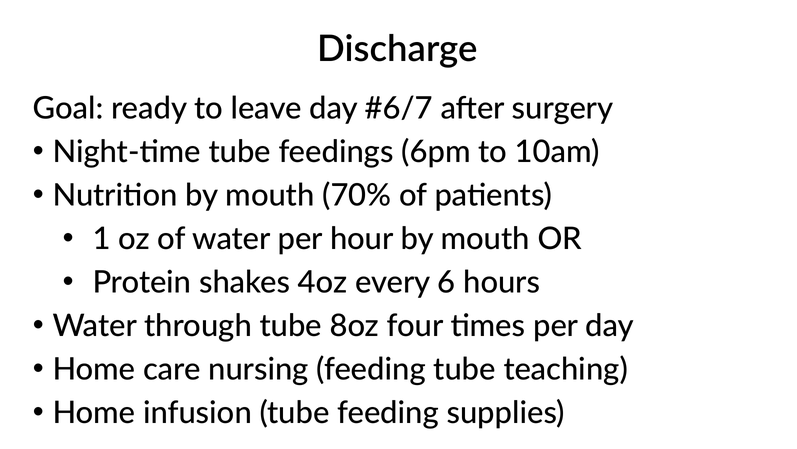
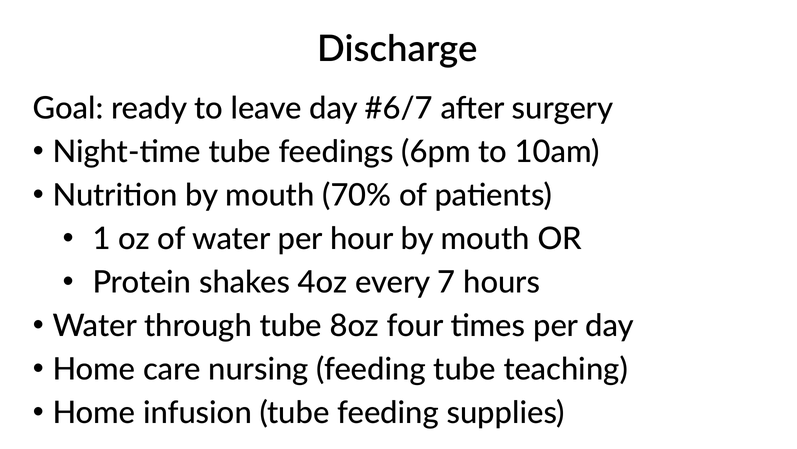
6: 6 -> 7 (446, 282)
